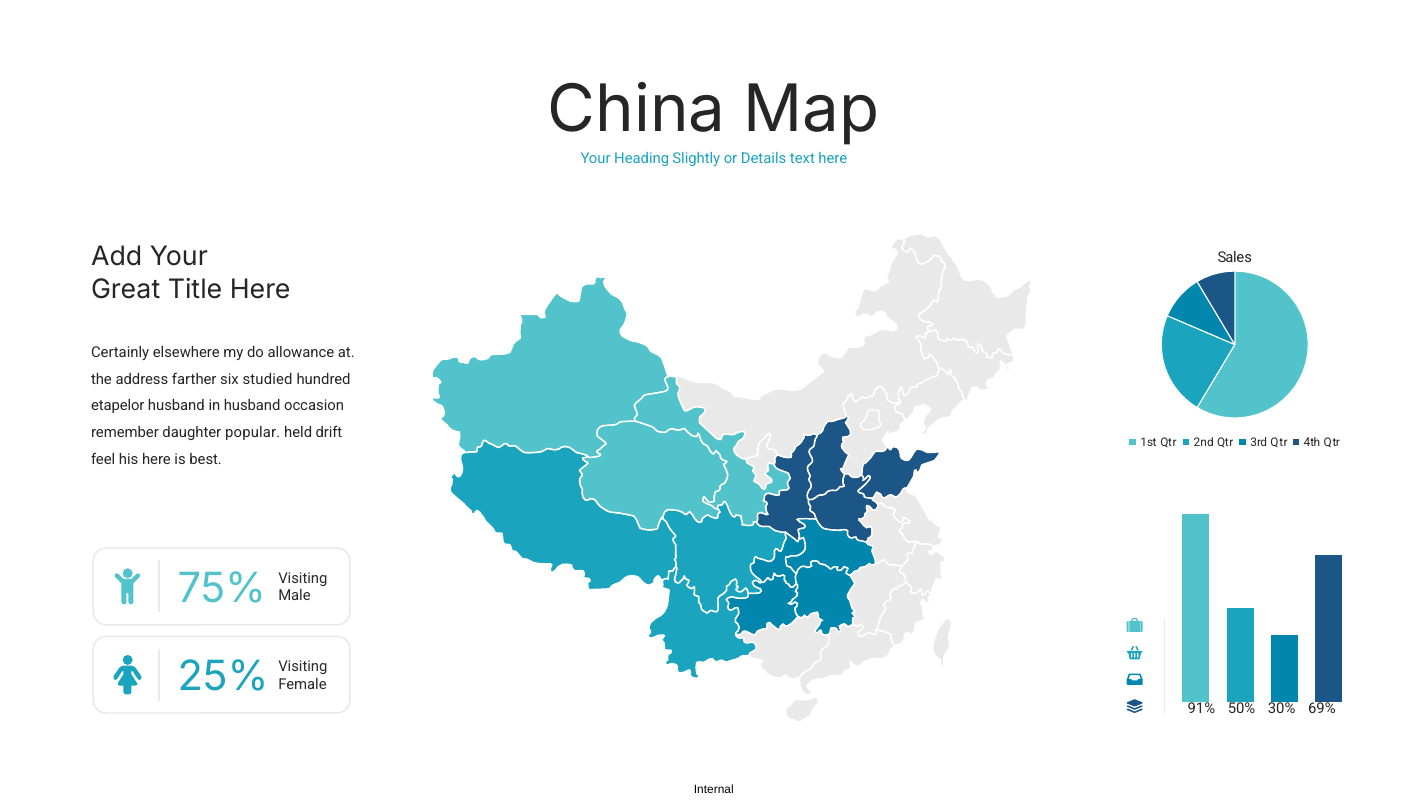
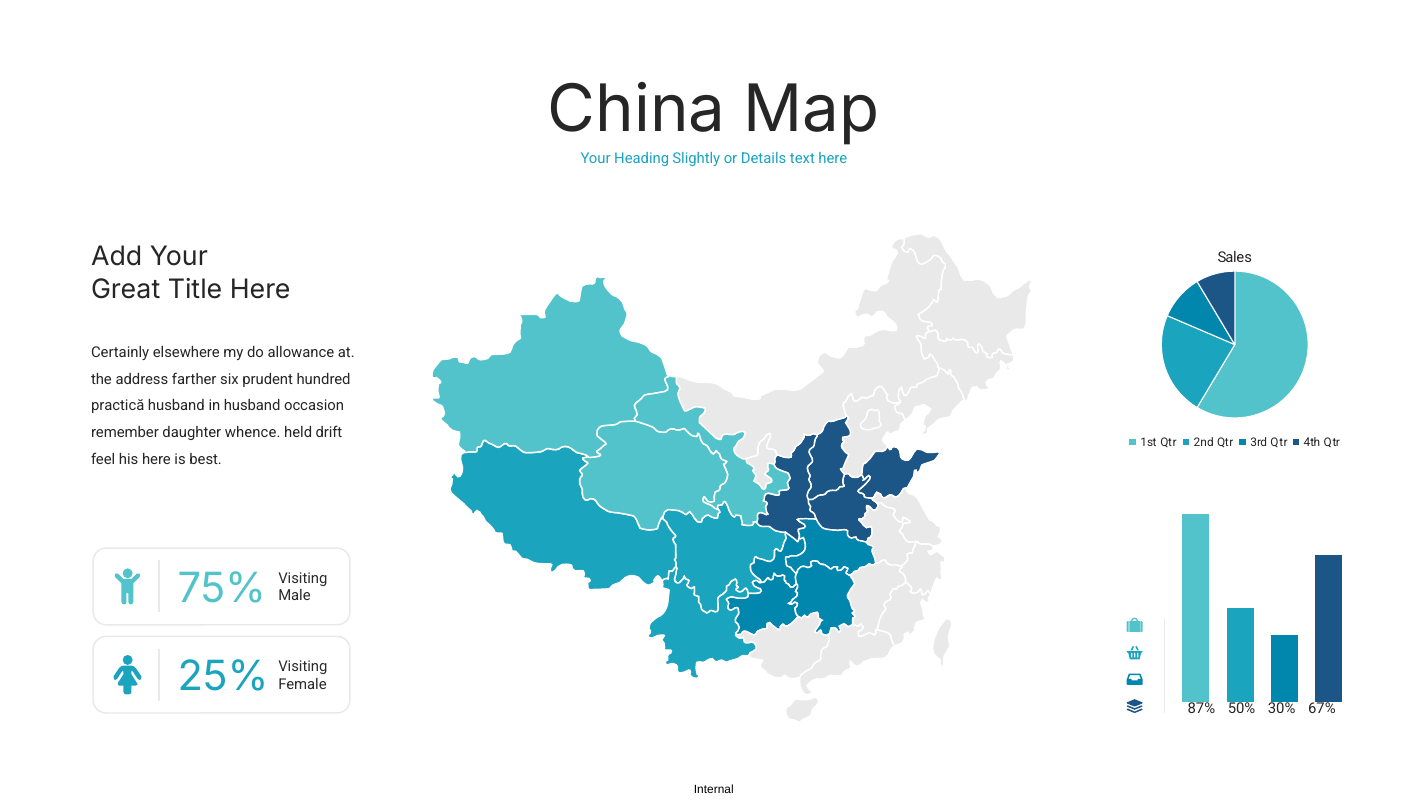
studied: studied -> prudent (268, 379)
etapelor: etapelor -> practică (118, 406)
popular: popular -> whence (253, 433)
91%: 91% -> 87% (1201, 709)
69%: 69% -> 67% (1322, 709)
